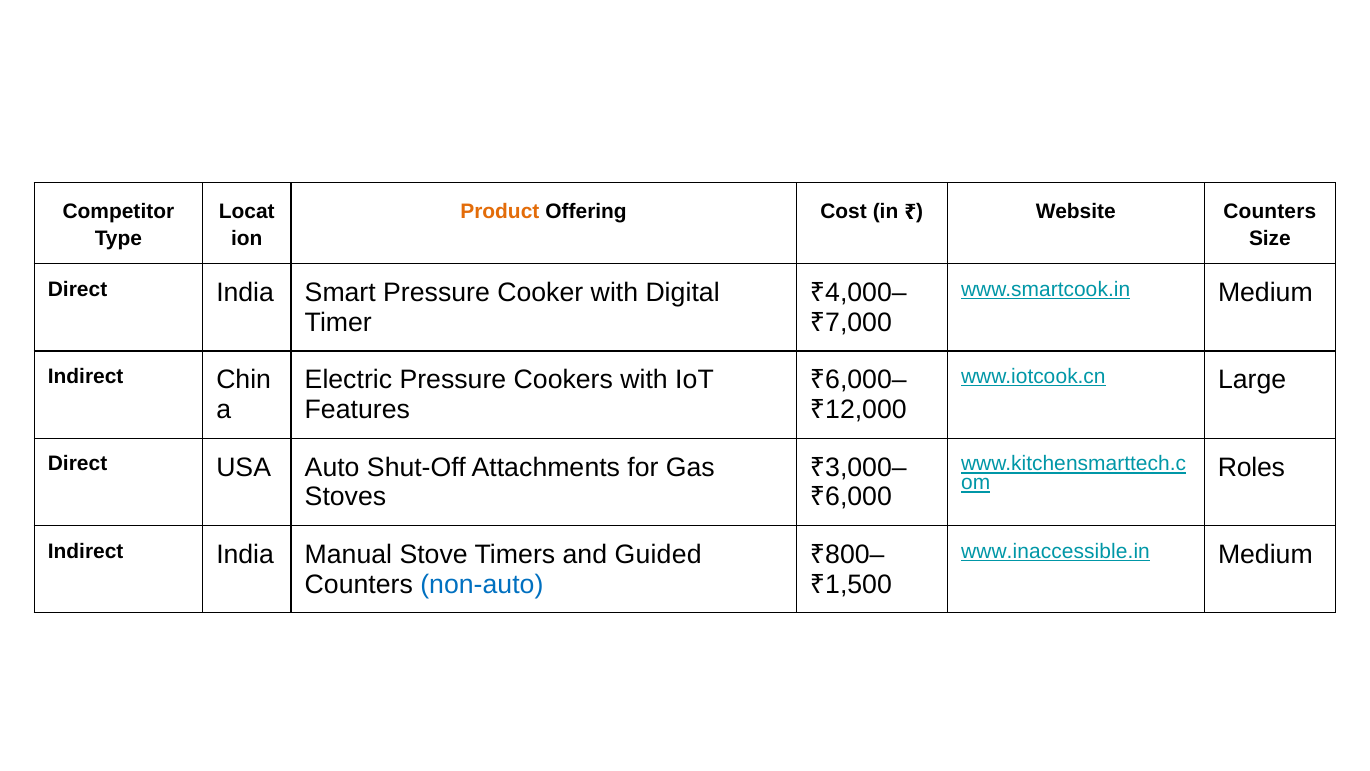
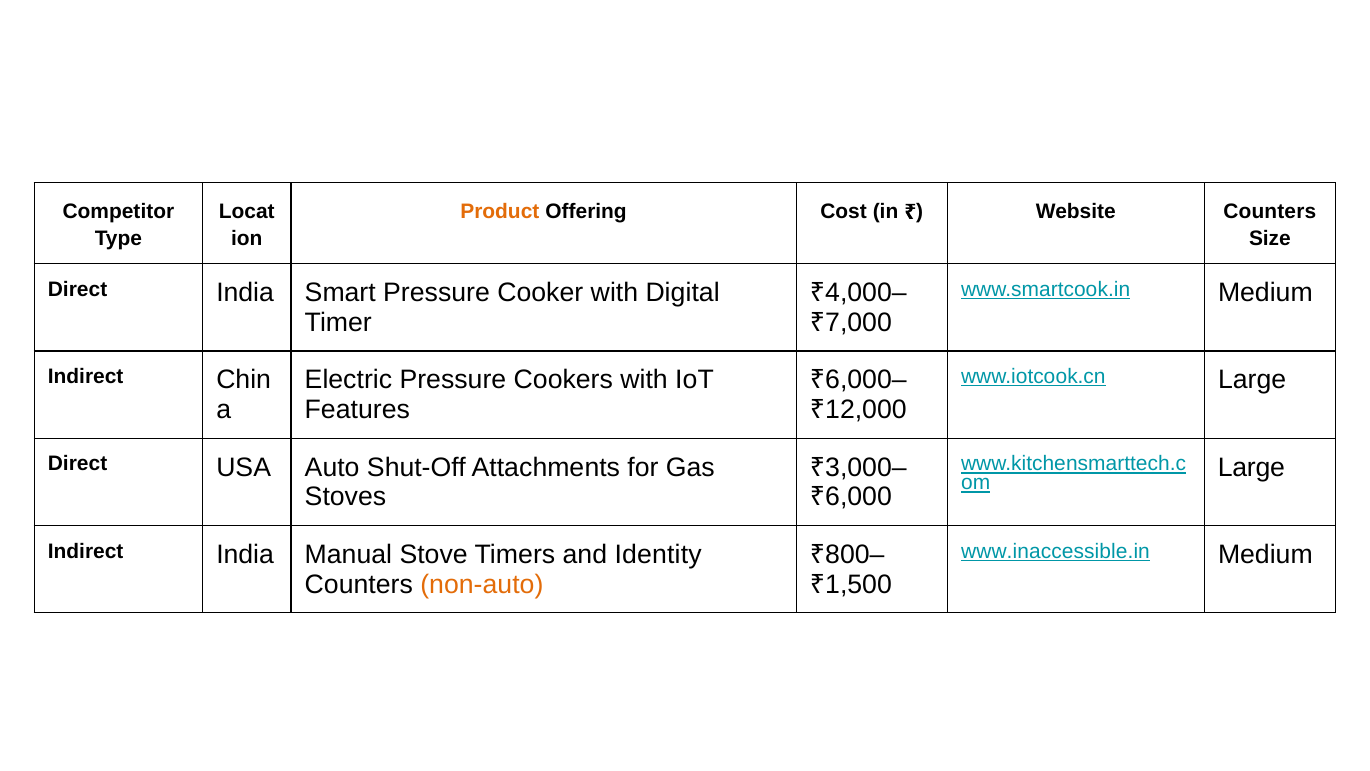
Roles: Roles -> Large (1251, 467)
Guided: Guided -> Identity (658, 554)
non-auto colour: blue -> orange (482, 584)
